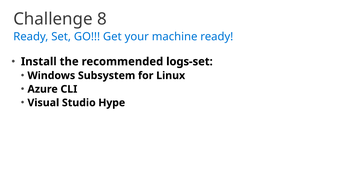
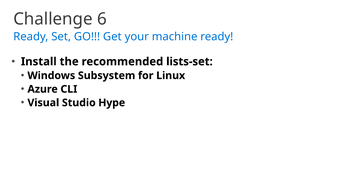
8: 8 -> 6 (102, 19)
logs-set: logs-set -> lists-set (189, 61)
